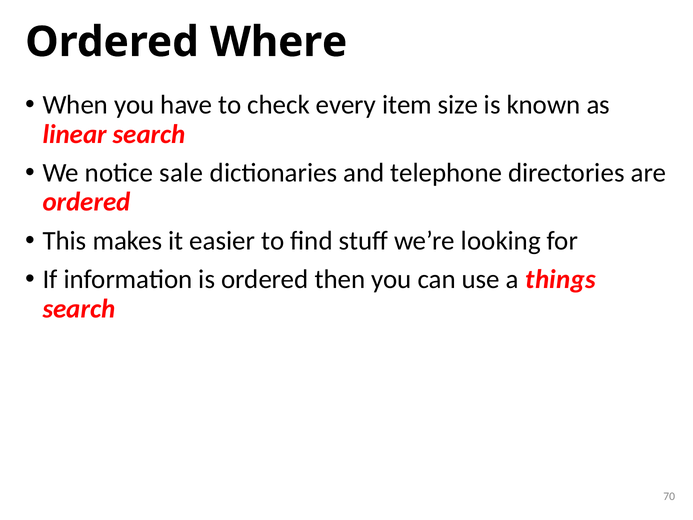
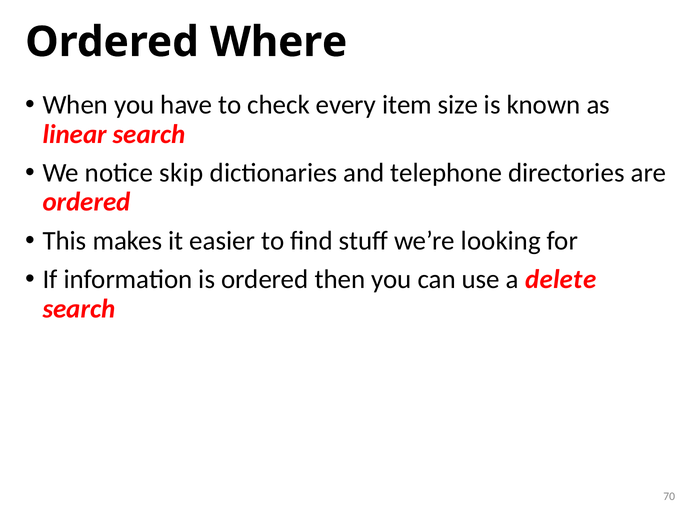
sale: sale -> skip (181, 173)
things: things -> delete (561, 279)
